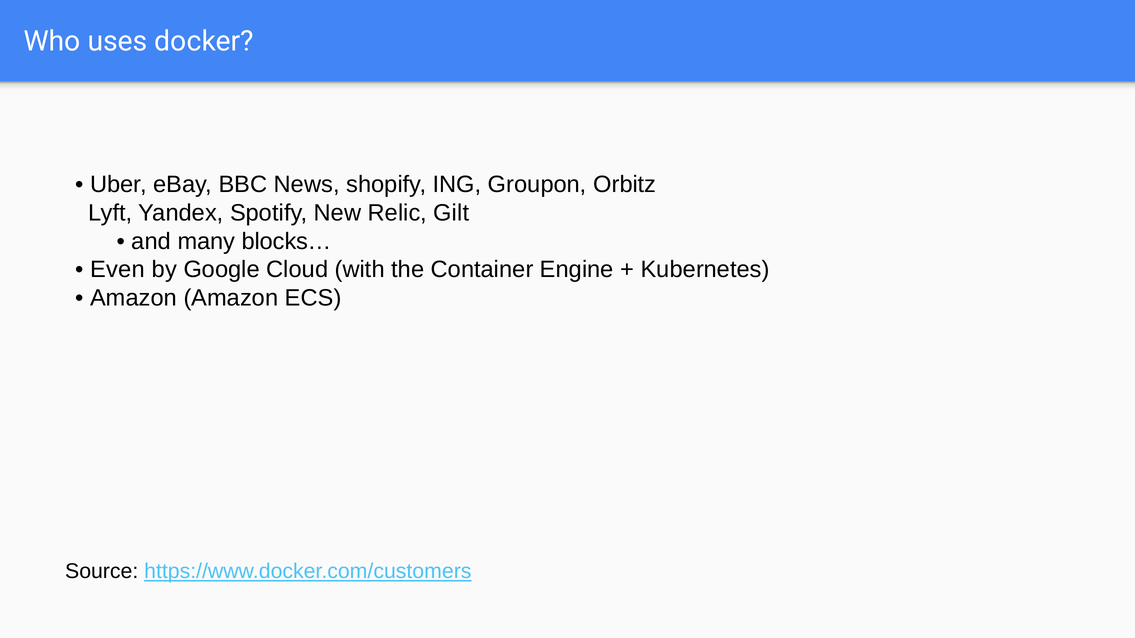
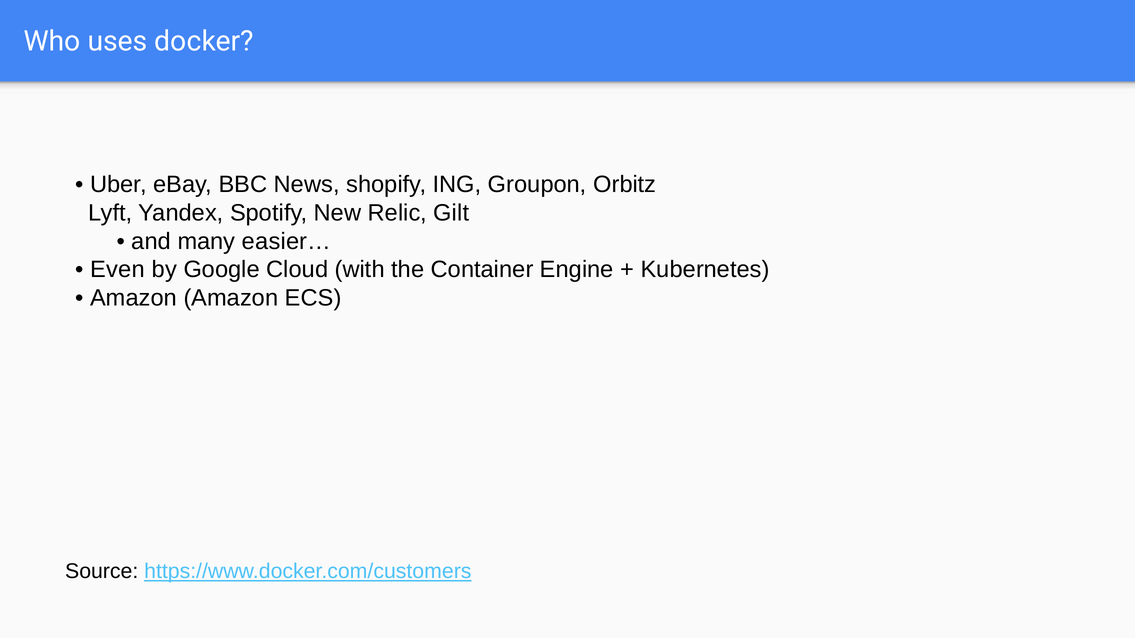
blocks…: blocks… -> easier… (287, 241)
